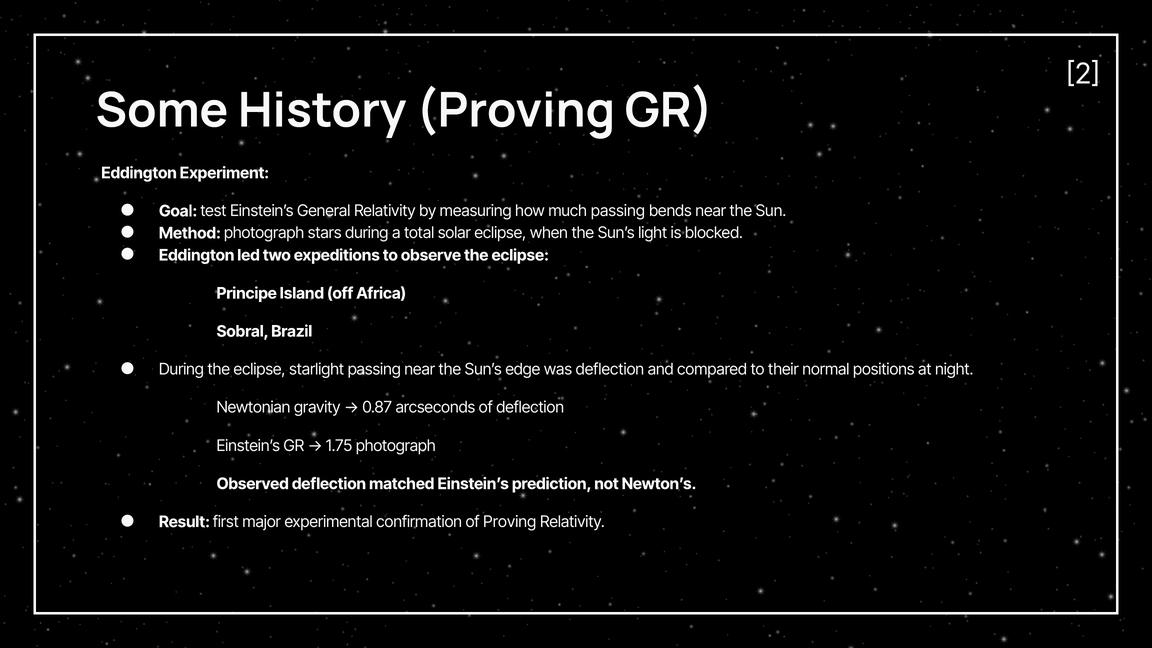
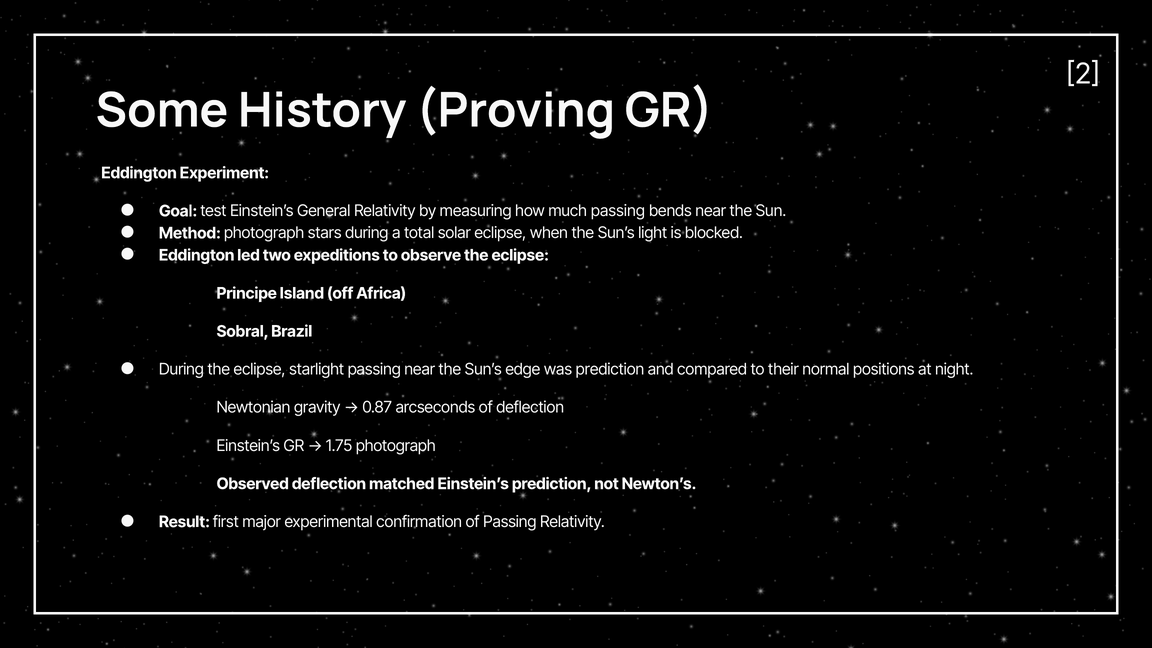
was deflection: deflection -> prediction (610, 370)
of Proving: Proving -> Passing (510, 522)
